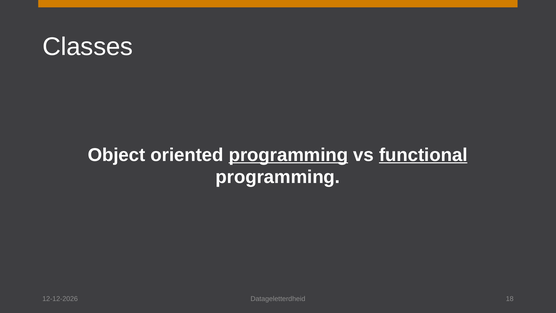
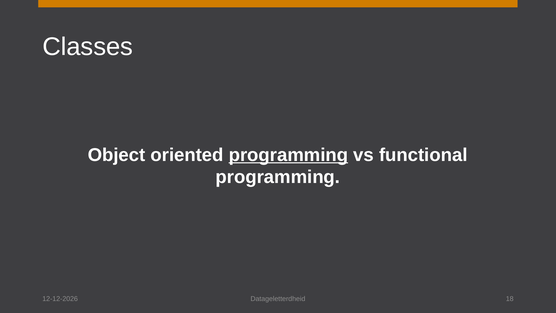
functional underline: present -> none (423, 155)
